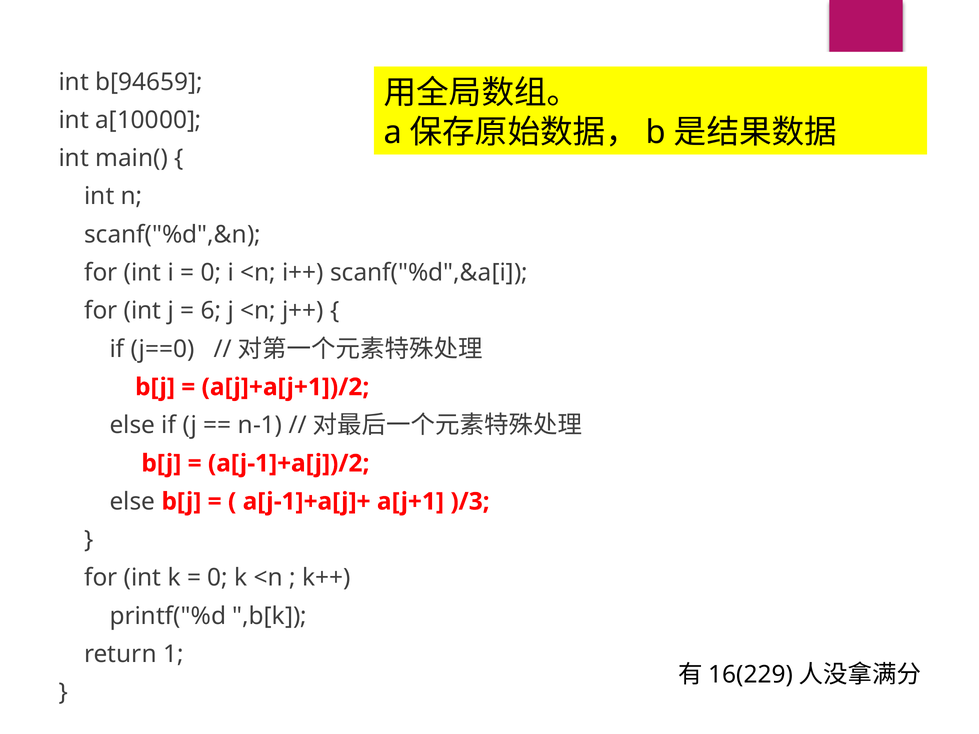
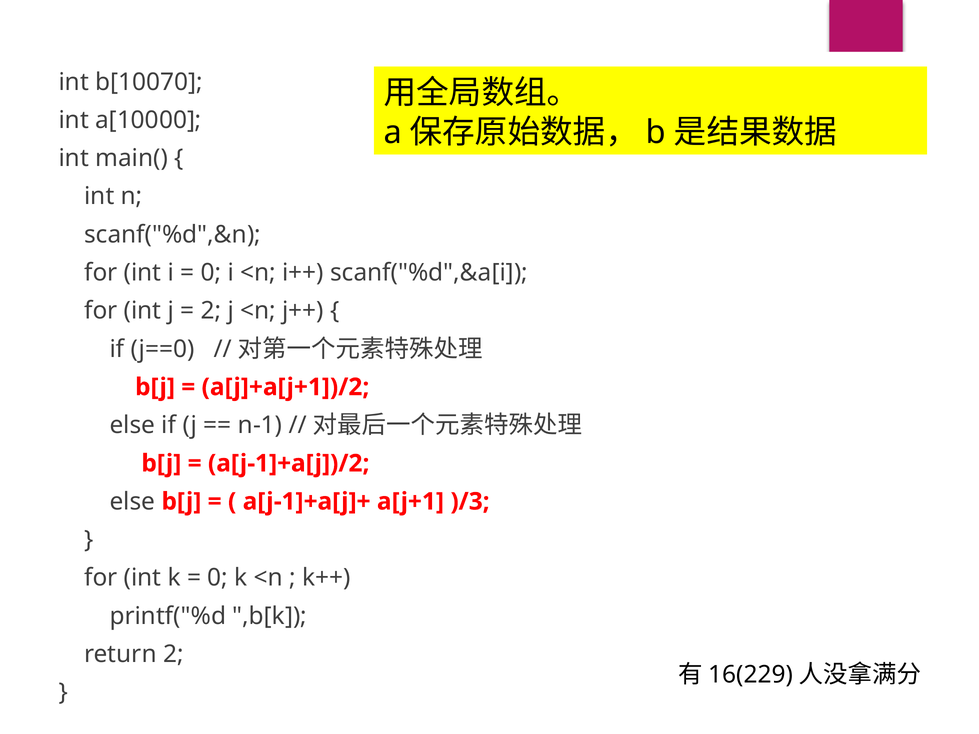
b[94659: b[94659 -> b[10070 (149, 82)
6: 6 -> 2 (211, 311)
return 1: 1 -> 2 (173, 654)
